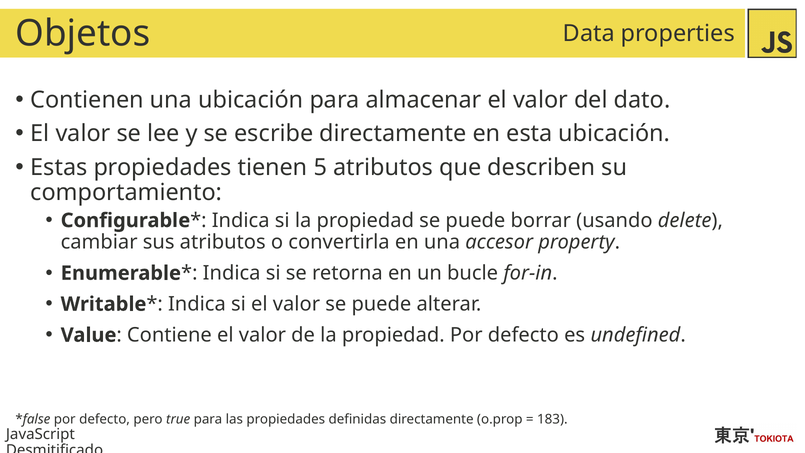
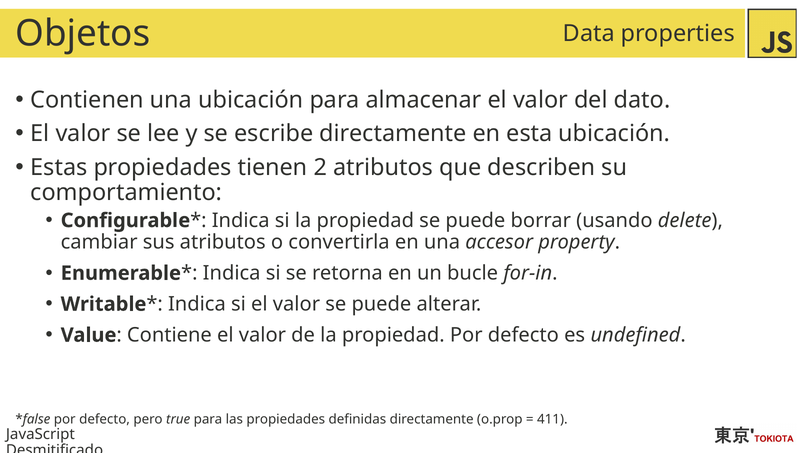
5: 5 -> 2 (320, 167)
183: 183 -> 411 (552, 419)
